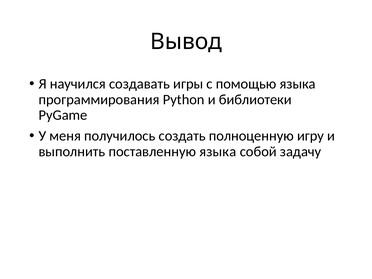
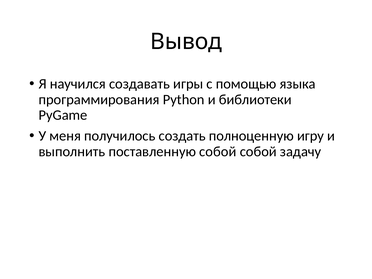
поставленную языка: языка -> собой (218, 152)
